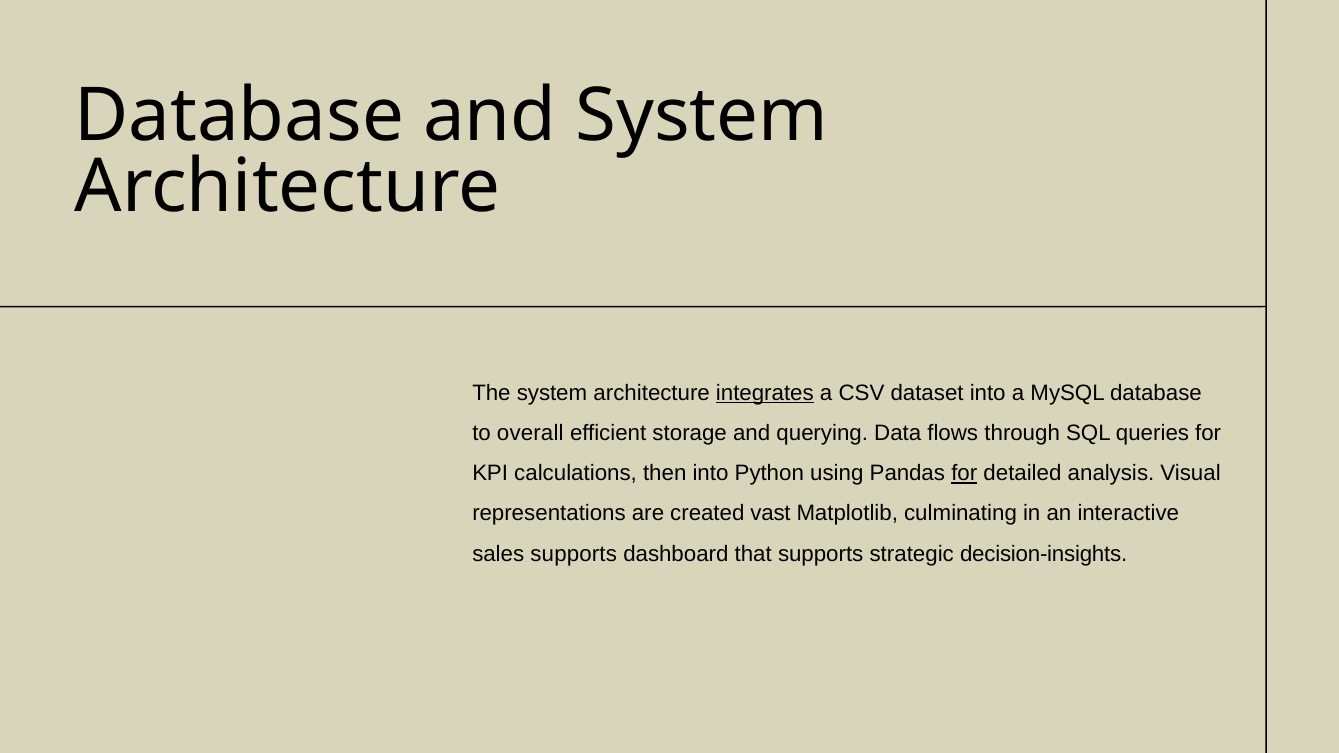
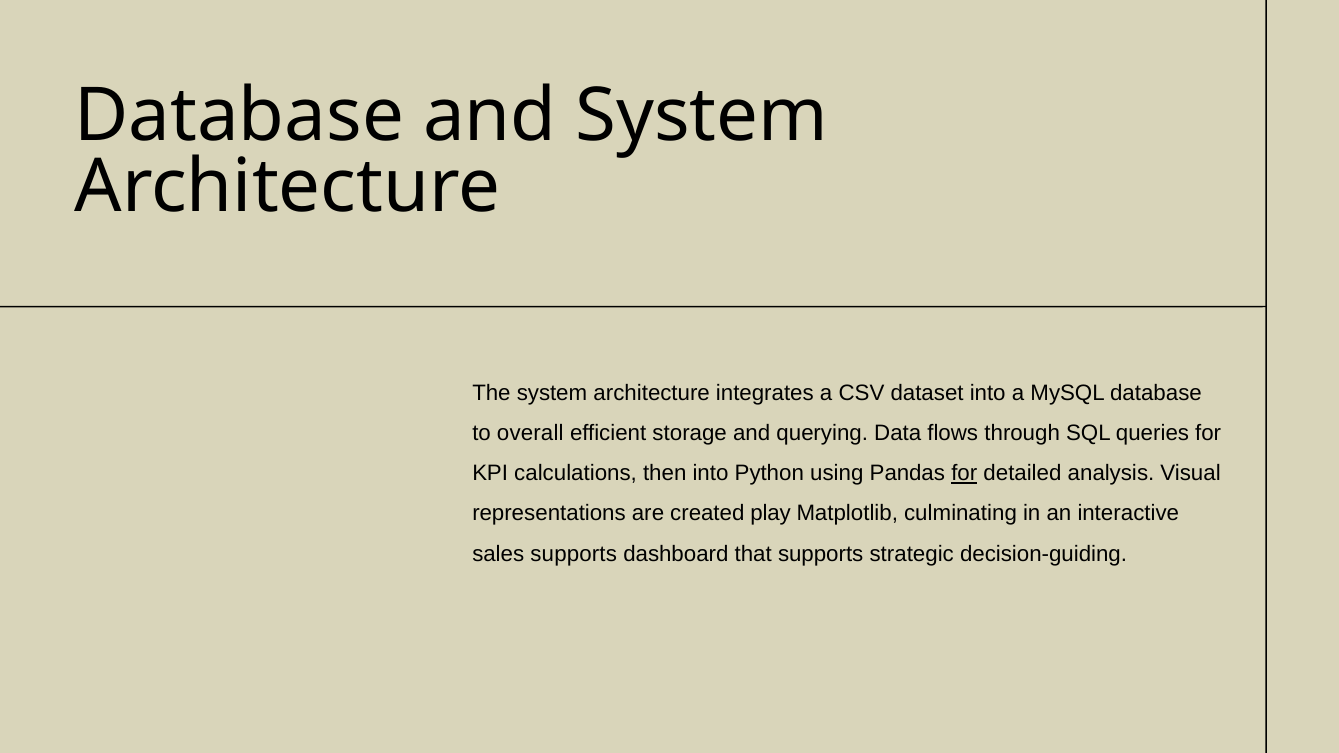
integrates underline: present -> none (765, 393)
vast: vast -> play (771, 514)
decision-insights: decision-insights -> decision-guiding (1044, 554)
